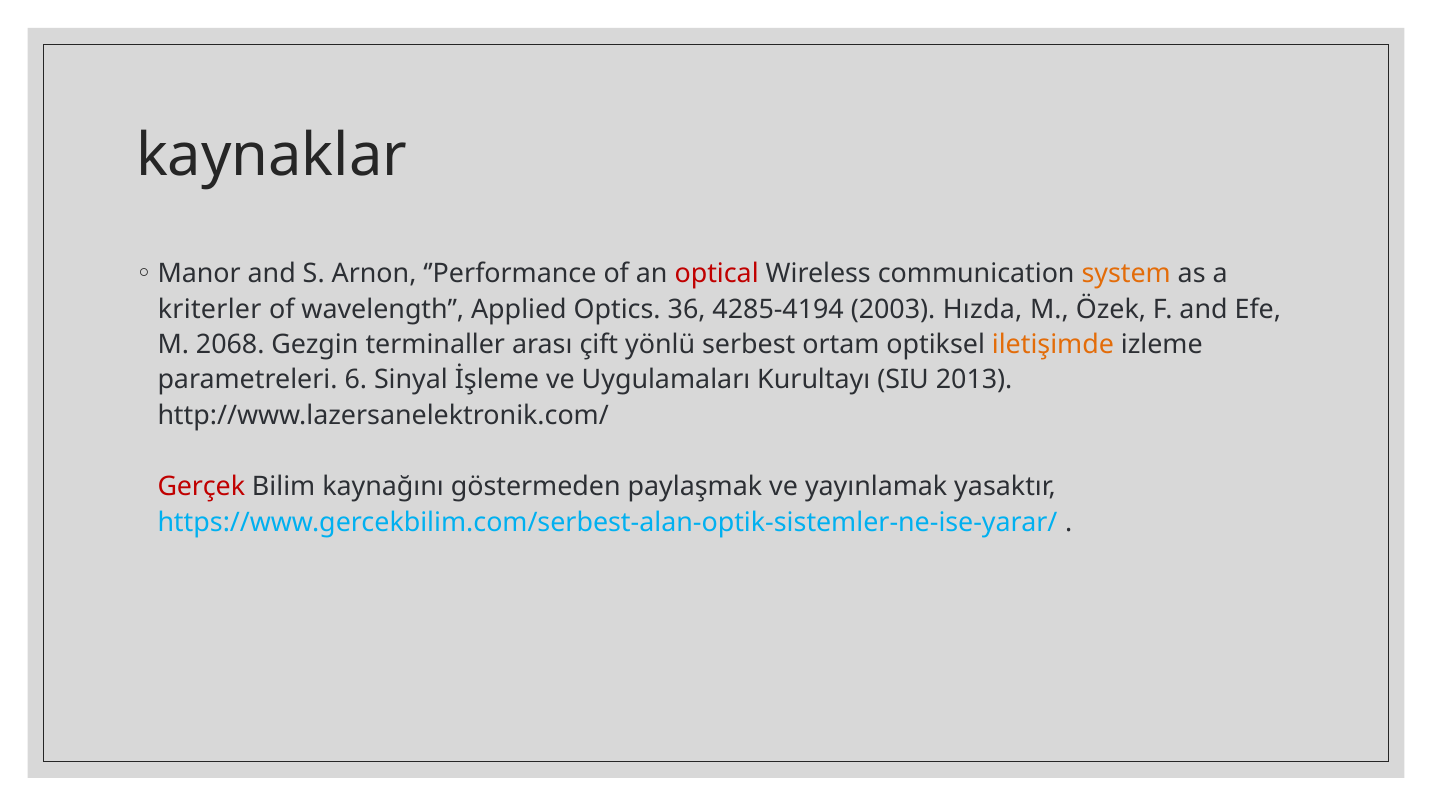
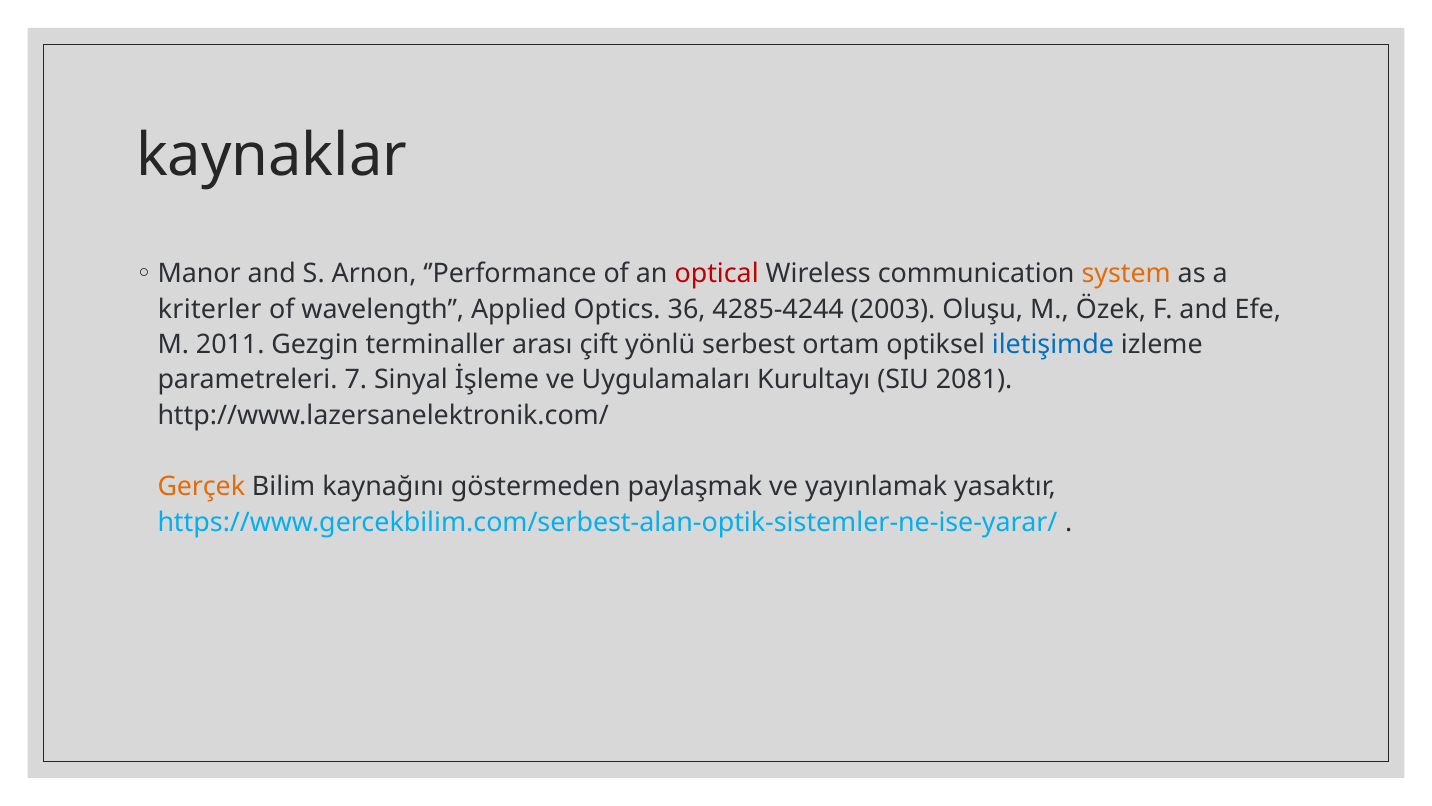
4285-4194: 4285-4194 -> 4285-4244 (778, 309)
Hızda: Hızda -> Oluşu (983, 309)
2068: 2068 -> 2011 (230, 344)
iletişimde colour: orange -> blue (1053, 344)
6: 6 -> 7 (356, 380)
2013: 2013 -> 2081 (974, 380)
Gerçek colour: red -> orange (201, 486)
